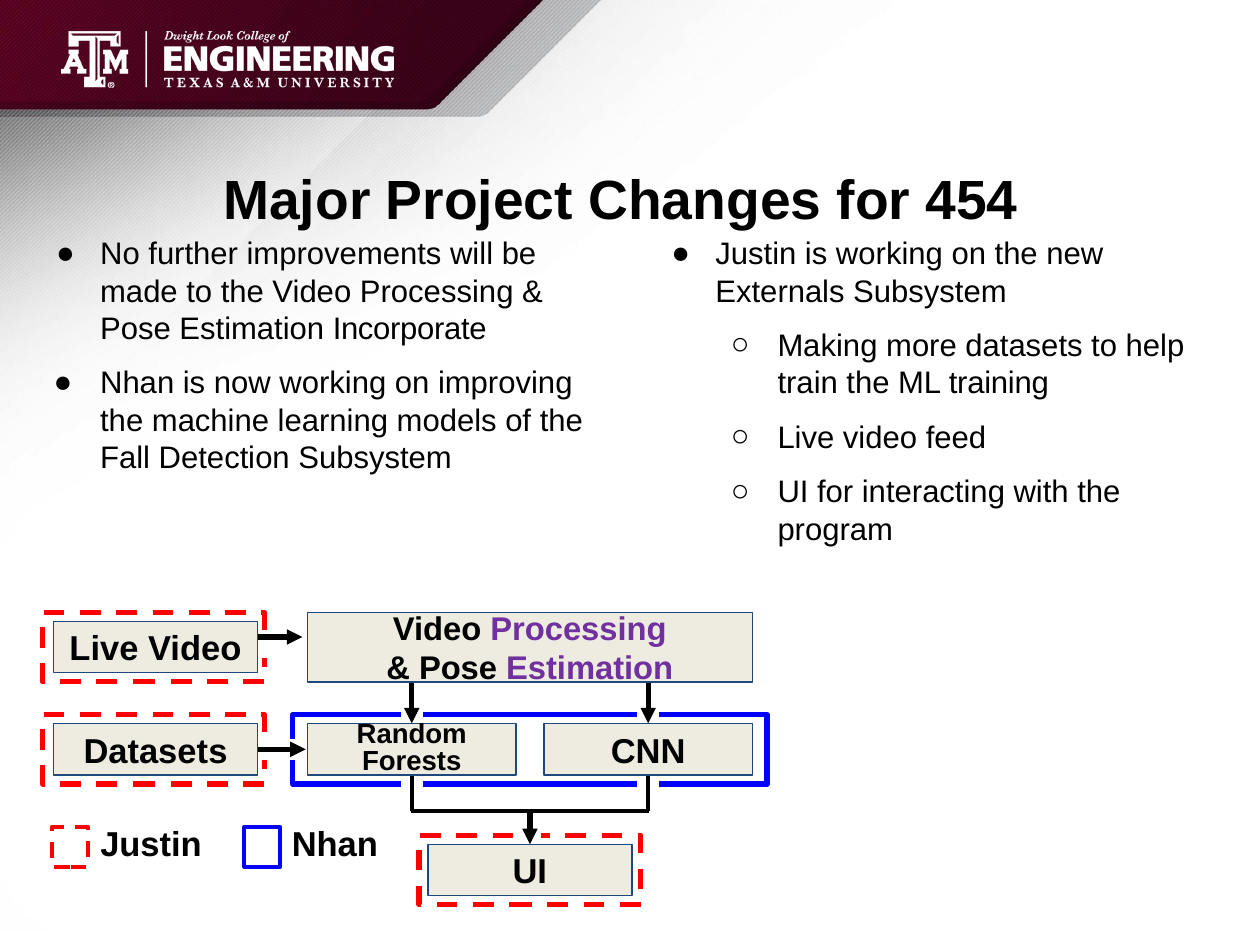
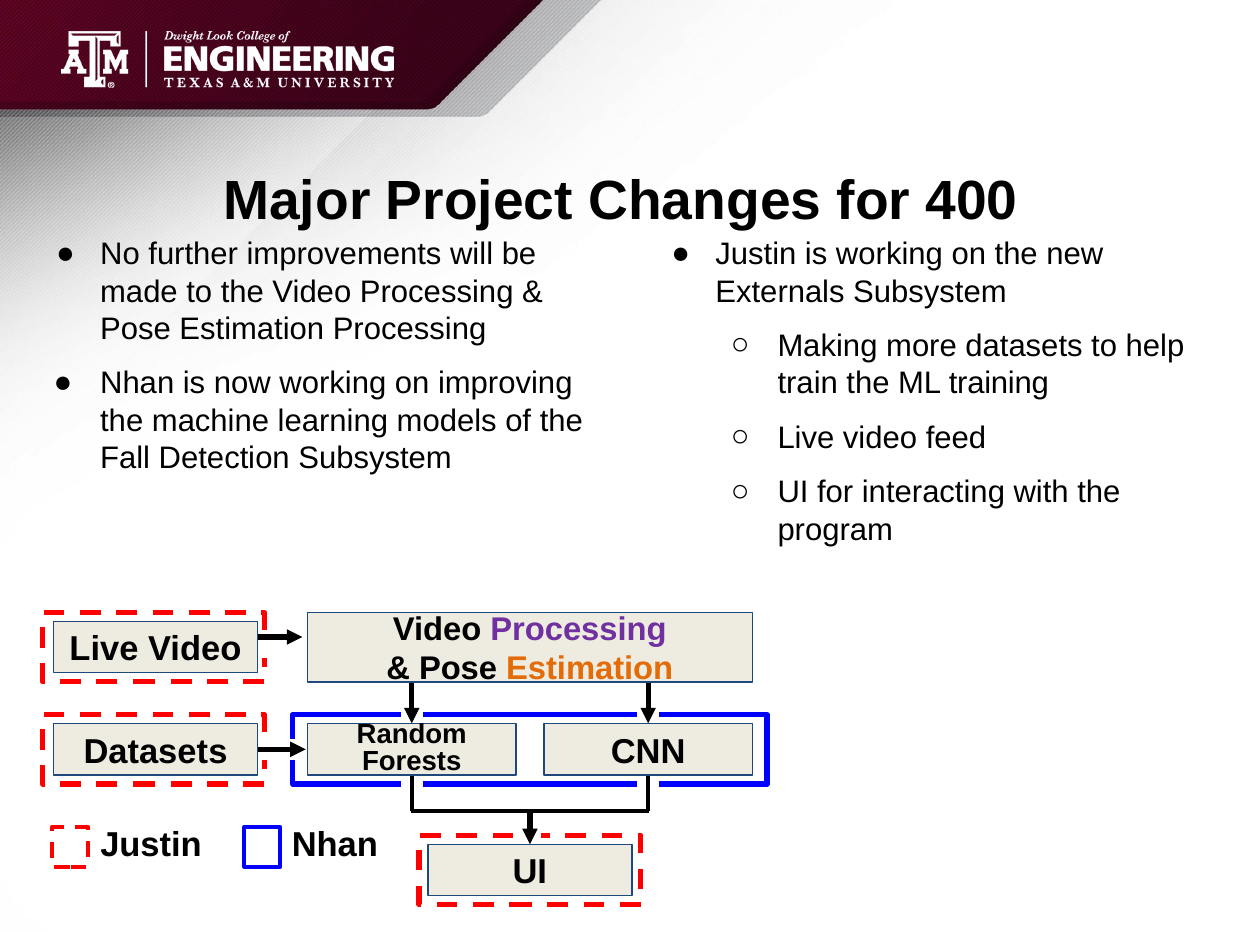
454: 454 -> 400 (972, 201)
Estimation Incorporate: Incorporate -> Processing (410, 329)
Estimation colour: purple -> orange (590, 669)
